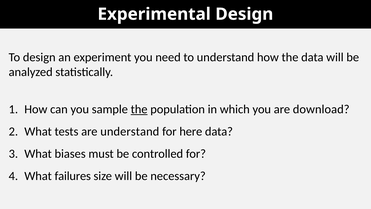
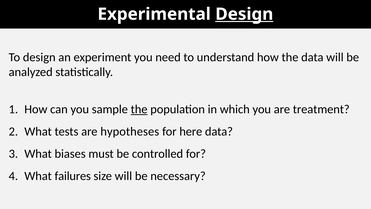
Design underline: none -> present (244, 14)
download: download -> treatment (321, 109)
are understand: understand -> hypotheses (130, 131)
